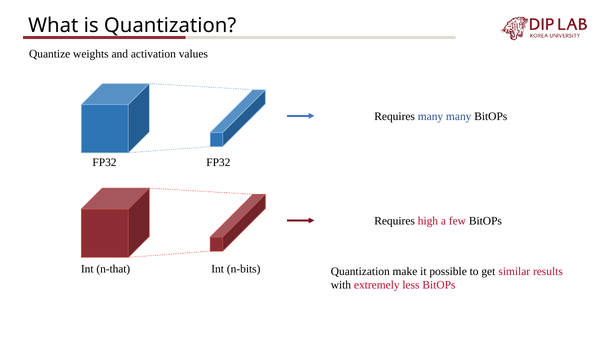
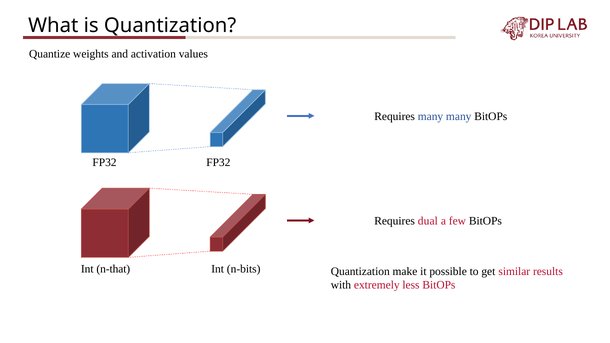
high: high -> dual (428, 221)
